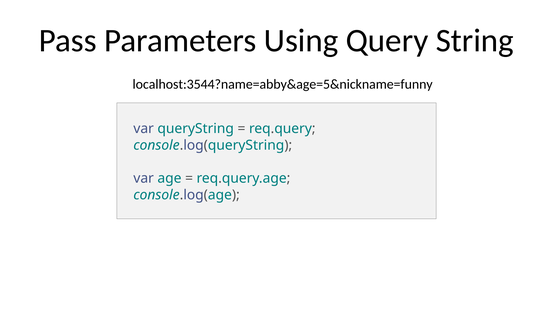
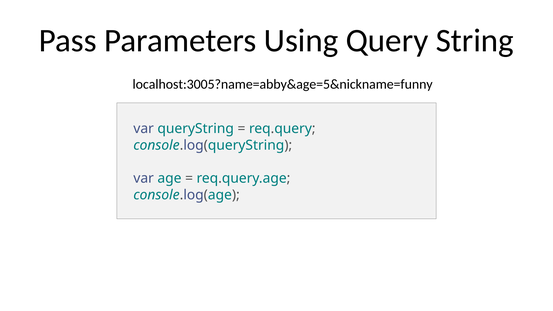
localhost:3544?name=abby&age=5&nickname=funny: localhost:3544?name=abby&age=5&nickname=funny -> localhost:3005?name=abby&age=5&nickname=funny (283, 84)
